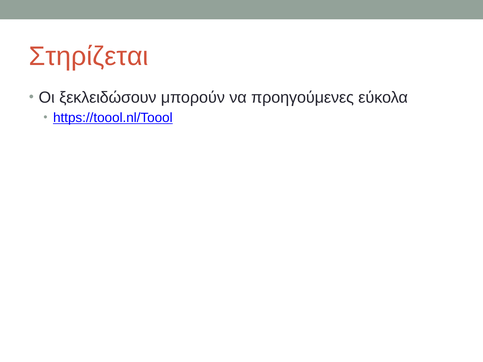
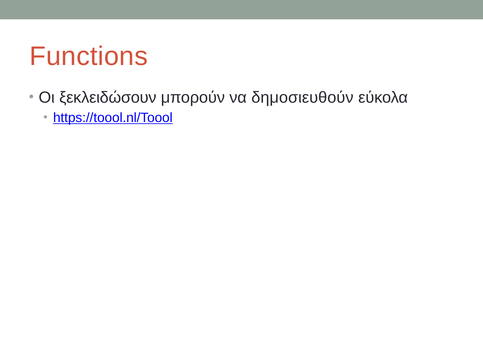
Στηρίζεται: Στηρίζεται -> Functions (89, 56)
προηγούμενες: προηγούμενες -> δημοσιευθούν (302, 98)
